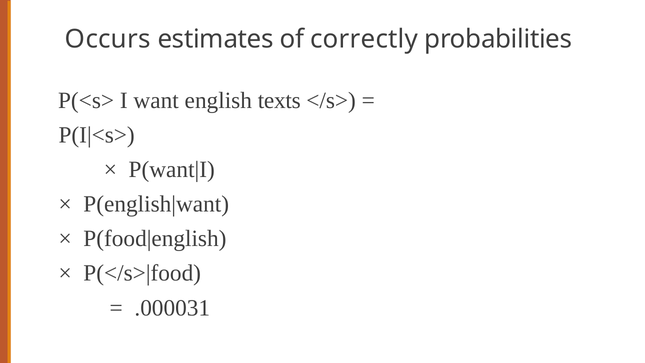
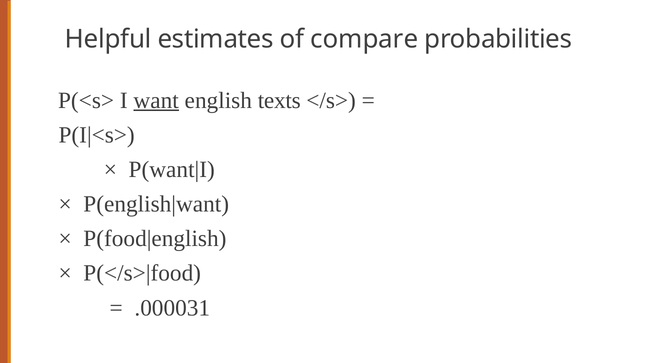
Occurs: Occurs -> Helpful (108, 39)
correctly: correctly -> compare (364, 39)
want underline: none -> present (156, 100)
